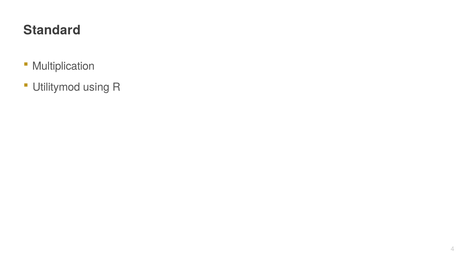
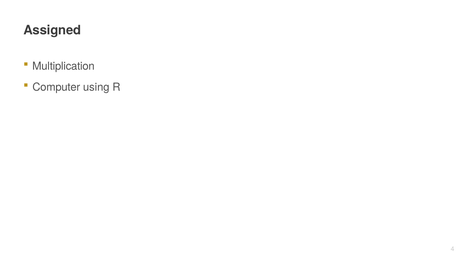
Standard: Standard -> Assigned (52, 30)
Utilitymod: Utilitymod -> Computer (56, 87)
